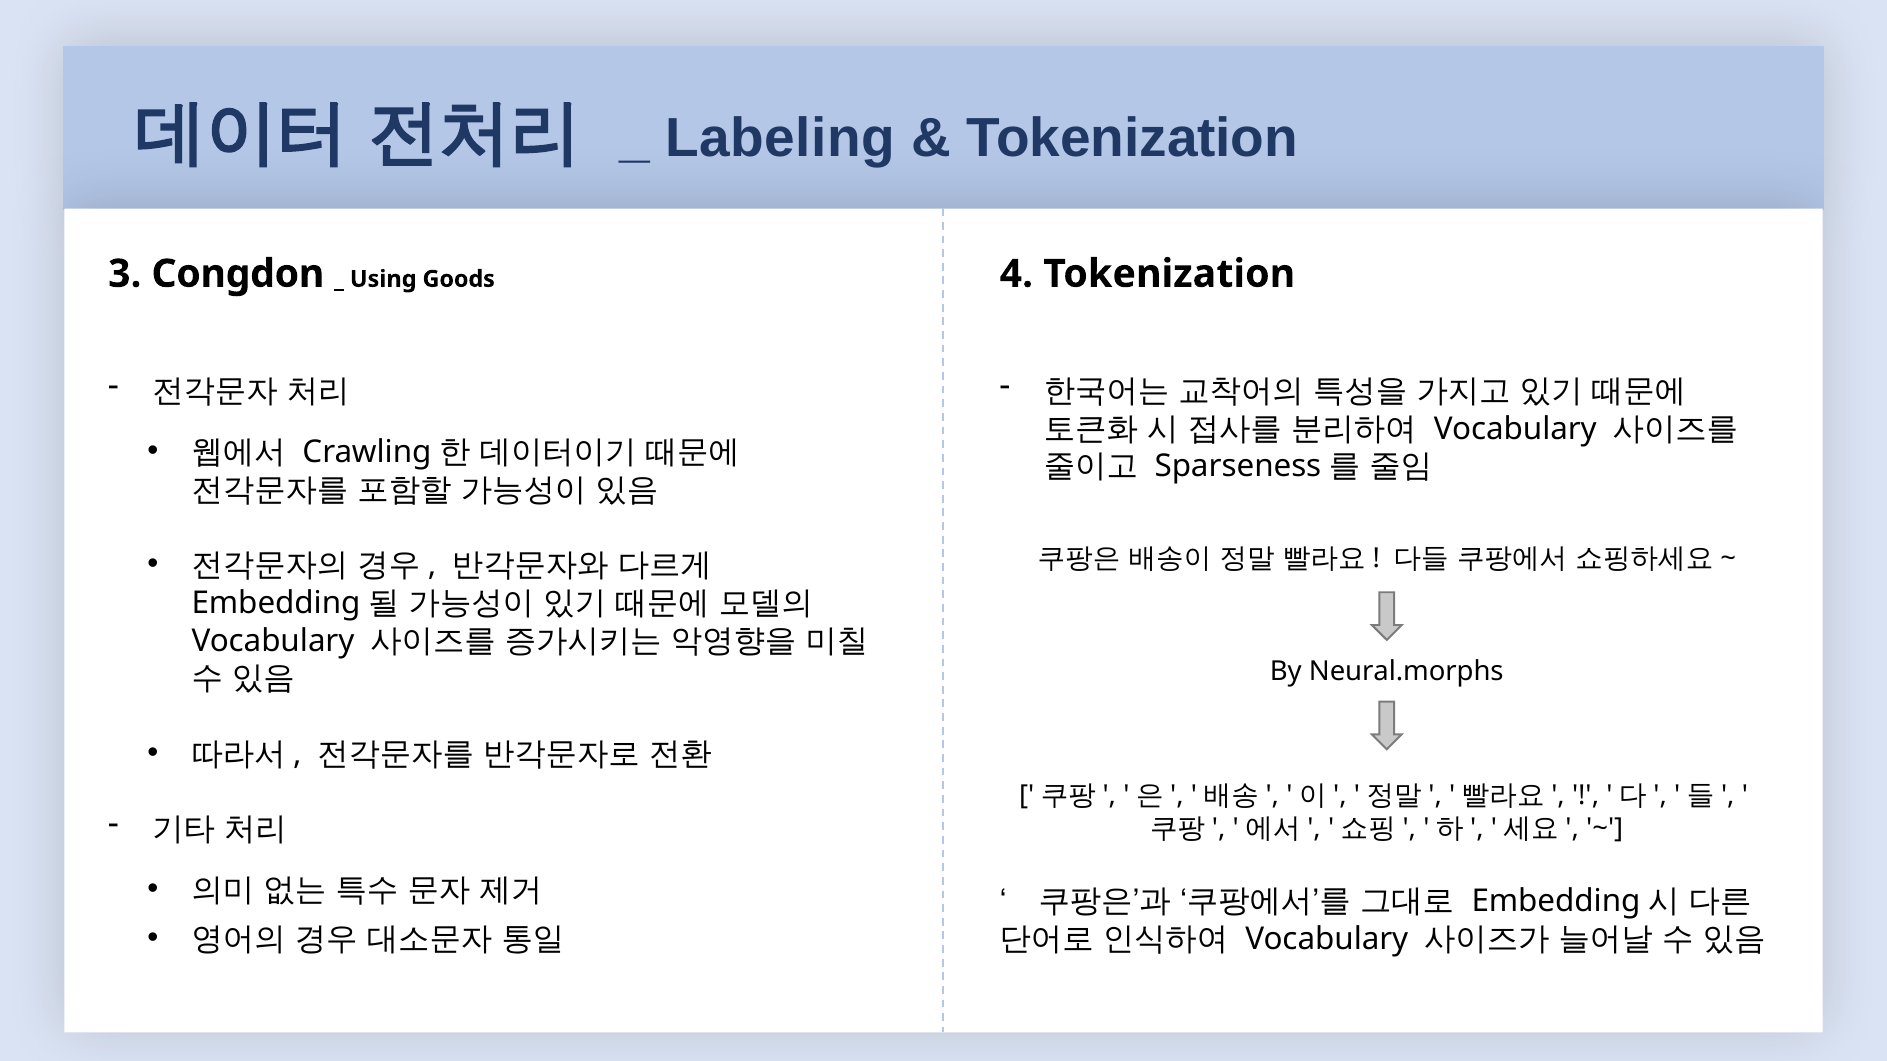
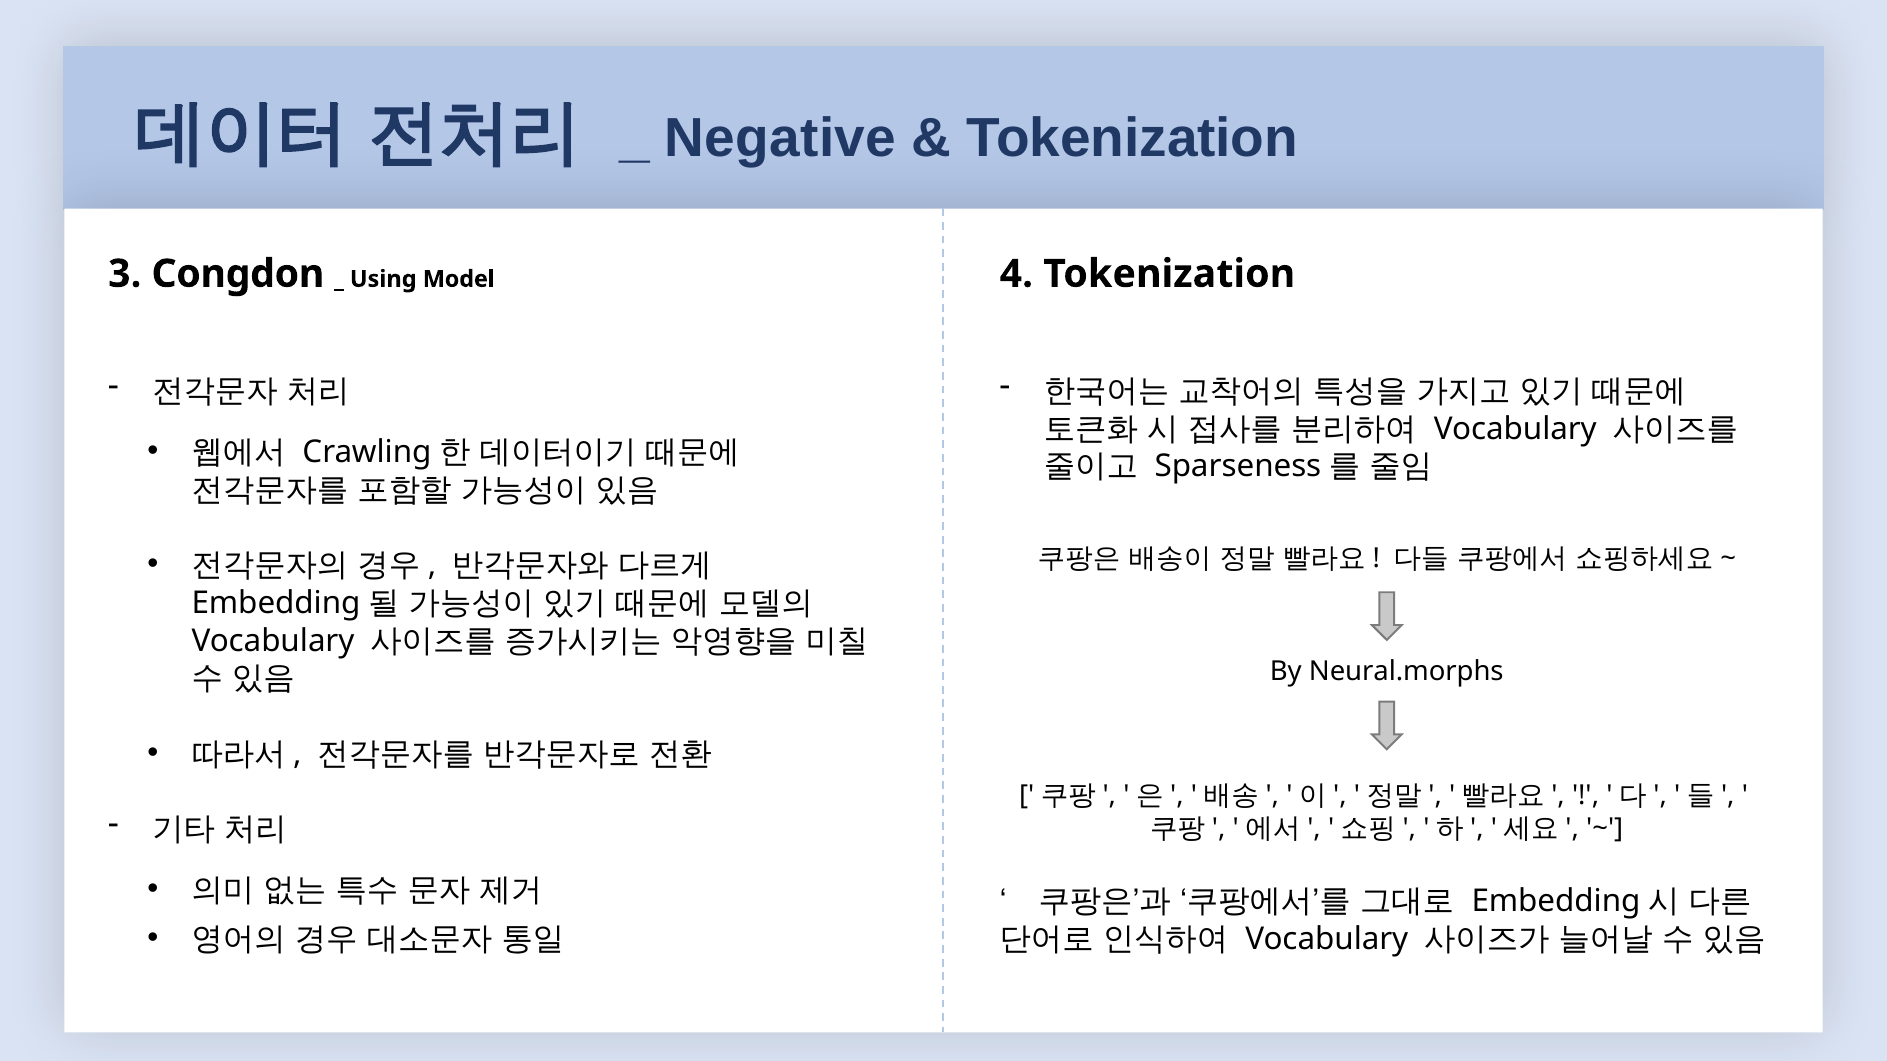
Labeling: Labeling -> Negative (780, 138)
Goods: Goods -> Model (459, 279)
